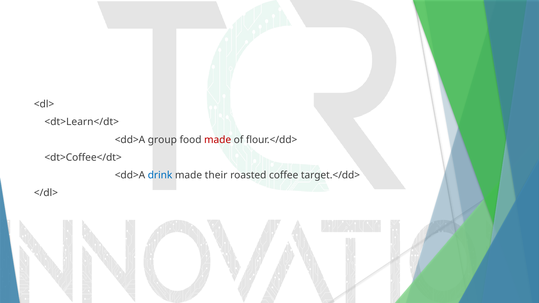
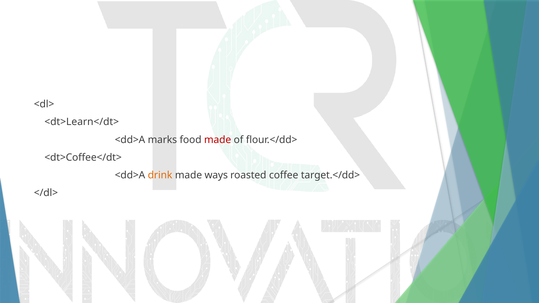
group: group -> marks (162, 140)
drink colour: blue -> orange (160, 175)
their: their -> ways (216, 175)
